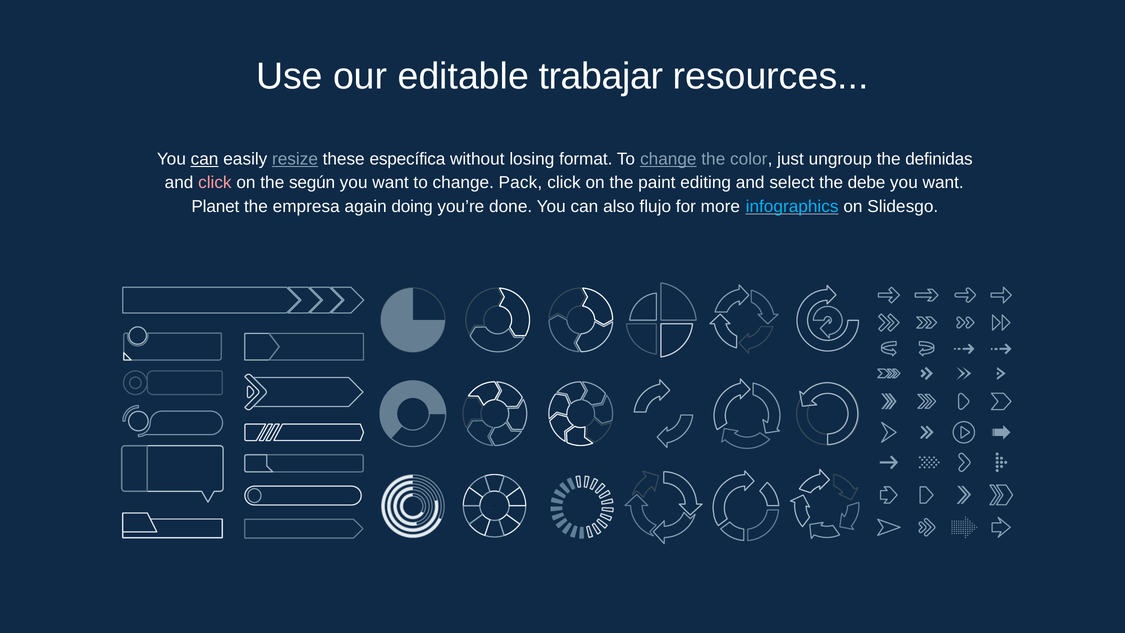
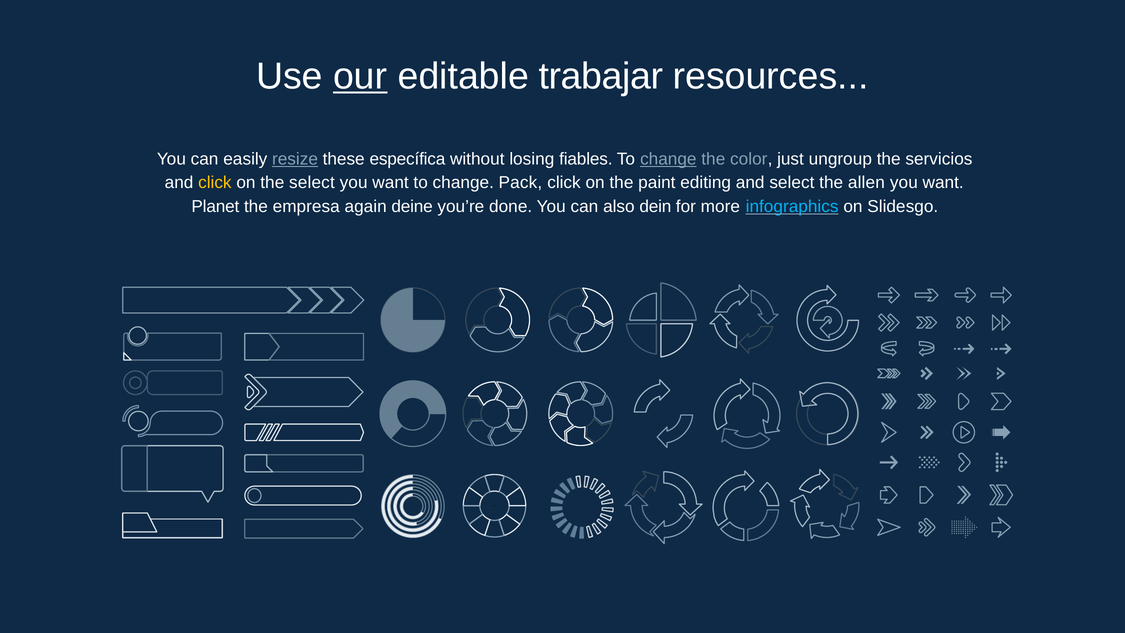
our underline: none -> present (360, 76)
can underline: present -> none (205, 159)
format: format -> fiables (586, 159)
definidas: definidas -> servicios (939, 159)
click colour: pink -> yellow (215, 183)
the según: según -> select (312, 183)
debe: debe -> allen (866, 183)
doing: doing -> deine (412, 206)
flujo: flujo -> dein (655, 206)
